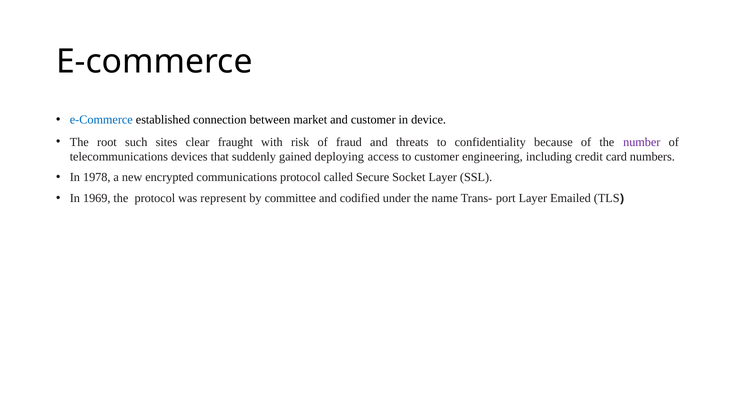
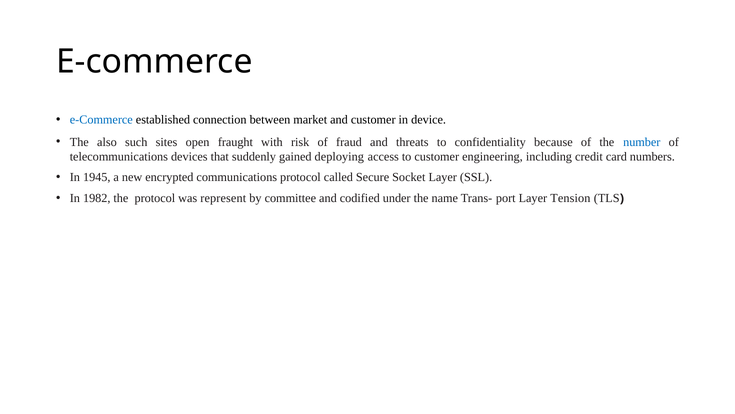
root: root -> also (107, 142)
clear: clear -> open (198, 142)
number colour: purple -> blue (642, 142)
1978: 1978 -> 1945 (97, 177)
1969: 1969 -> 1982 (97, 198)
Emailed: Emailed -> Tension (570, 198)
